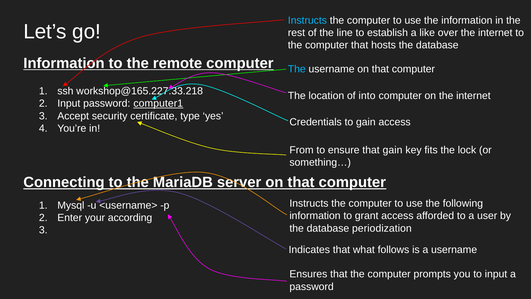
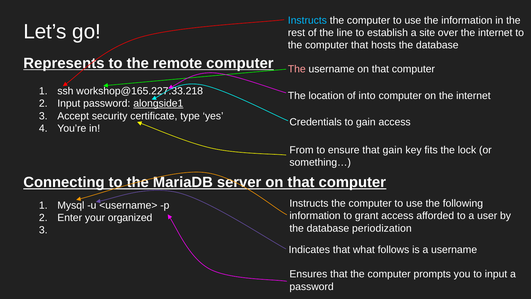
like: like -> site (427, 33)
Information: Information -> Represents (64, 63)
The colour: light blue -> pink (297, 69)
computer1: computer1 -> alongside1 (158, 103)
according: according -> organized (130, 218)
